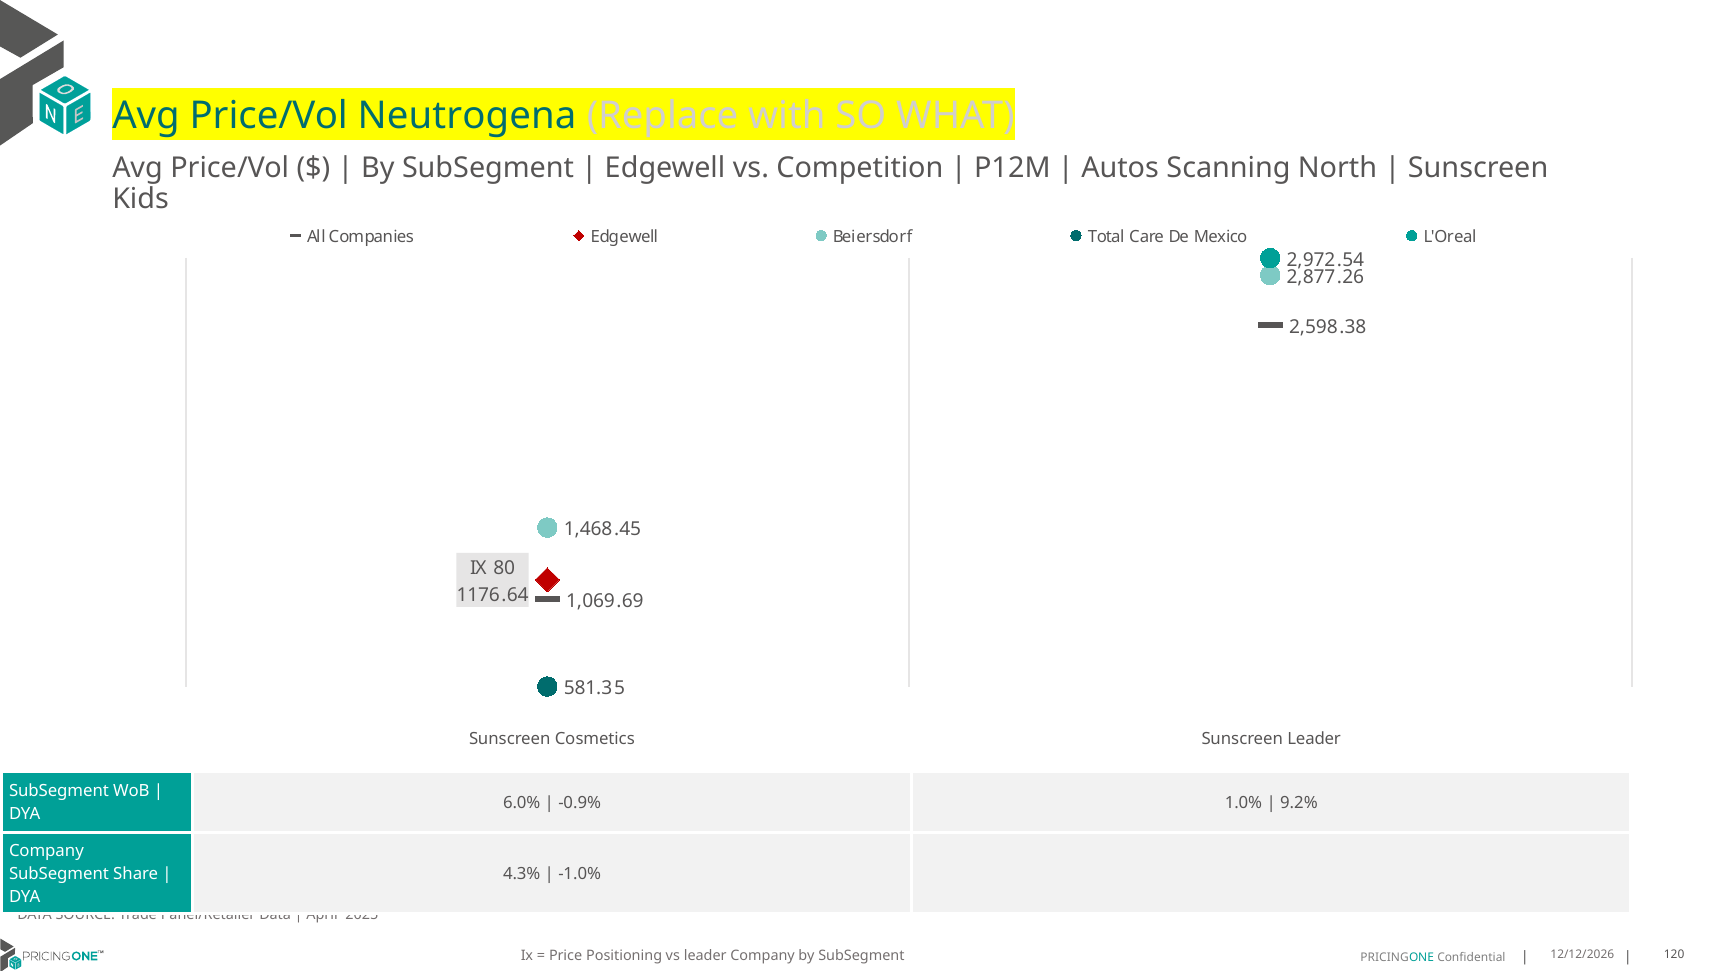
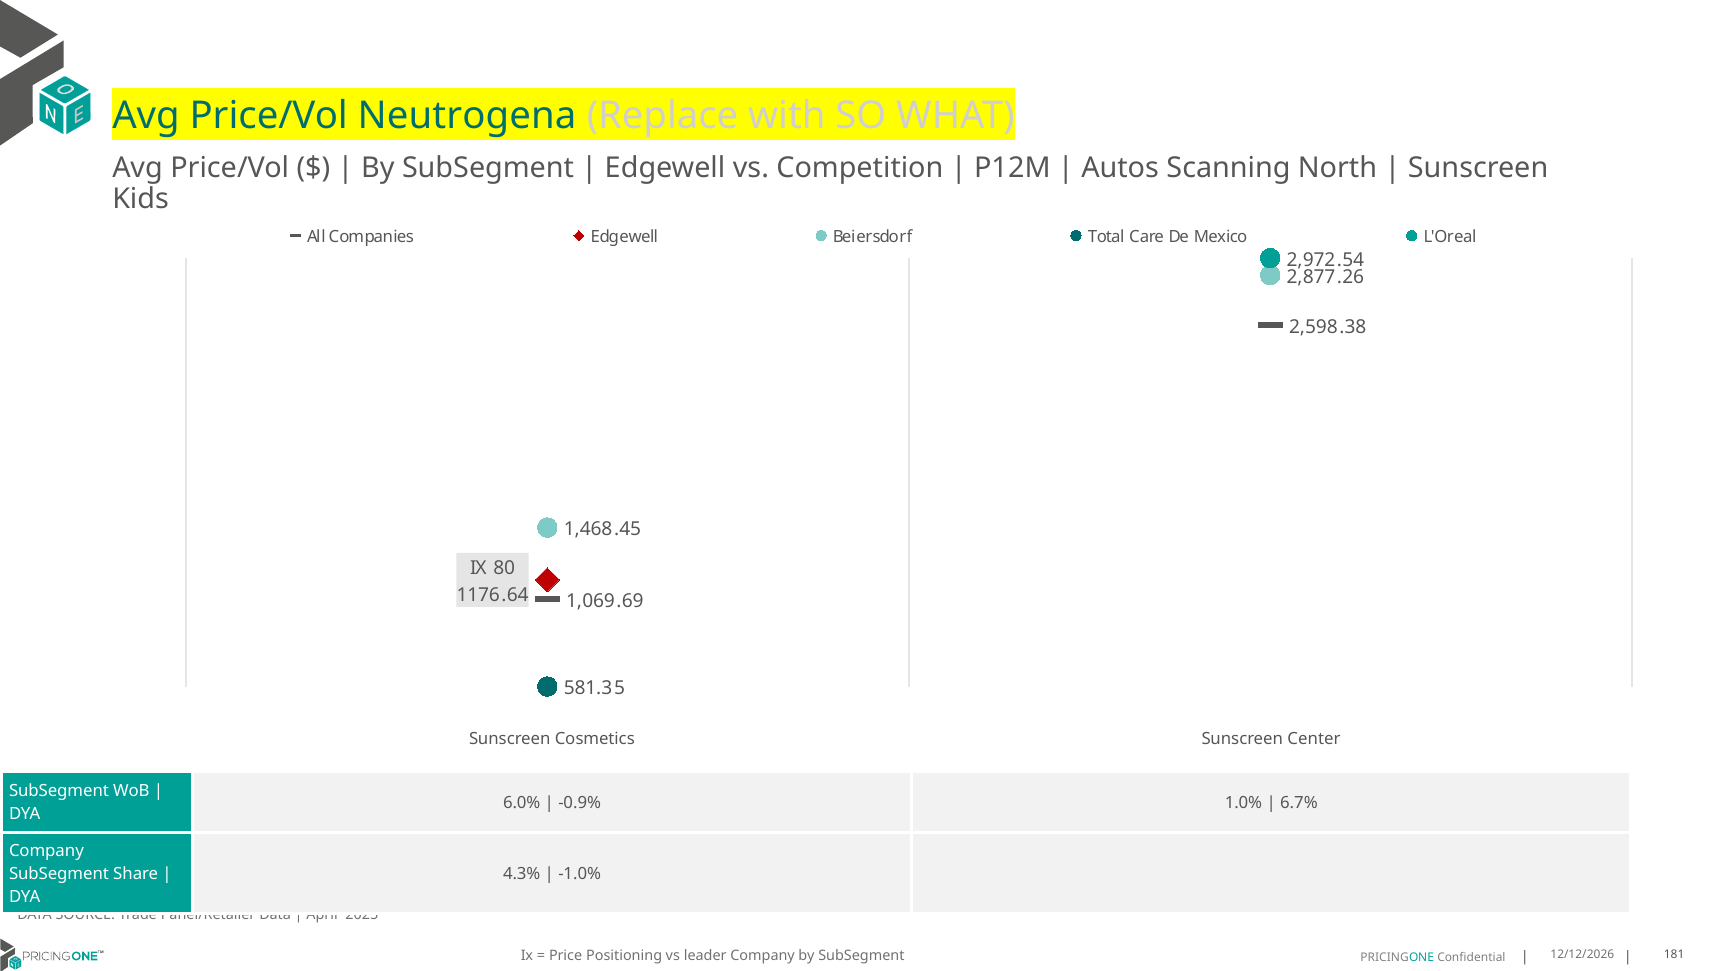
Sunscreen Leader: Leader -> Center (1314, 739)
9.2%: 9.2% -> 6.7% (1299, 803)
120: 120 -> 181 (1674, 955)
